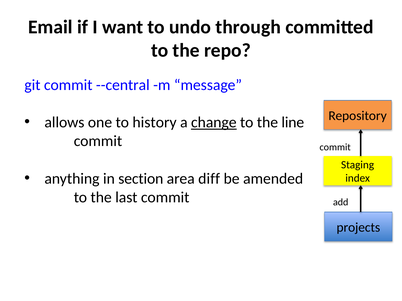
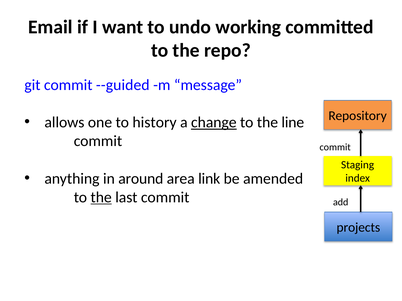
through: through -> working (248, 27)
--central: --central -> --guided (123, 85)
section: section -> around (141, 179)
diff: diff -> link (209, 179)
the underline: none -> present (101, 198)
